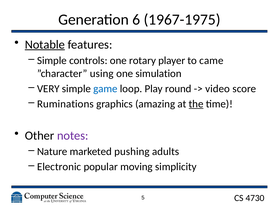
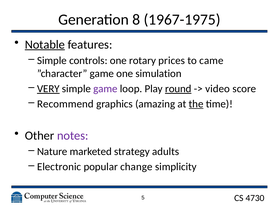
6: 6 -> 8 (136, 20)
player: player -> prices (172, 61)
”character using: using -> game (102, 74)
VERY underline: none -> present (48, 89)
game colour: blue -> purple (105, 89)
round underline: none -> present (178, 89)
Ruminations: Ruminations -> Recommend (65, 104)
pushing: pushing -> strategy (132, 152)
moving: moving -> change (136, 167)
